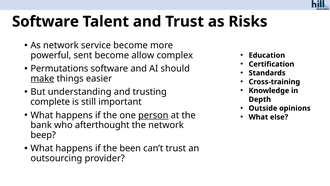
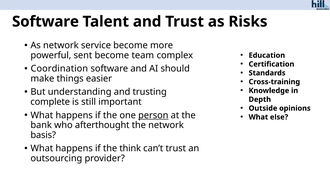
allow: allow -> team (143, 55)
Permutations: Permutations -> Coordination (59, 69)
make underline: present -> none (42, 78)
beep: beep -> basis (43, 135)
been: been -> think (130, 148)
